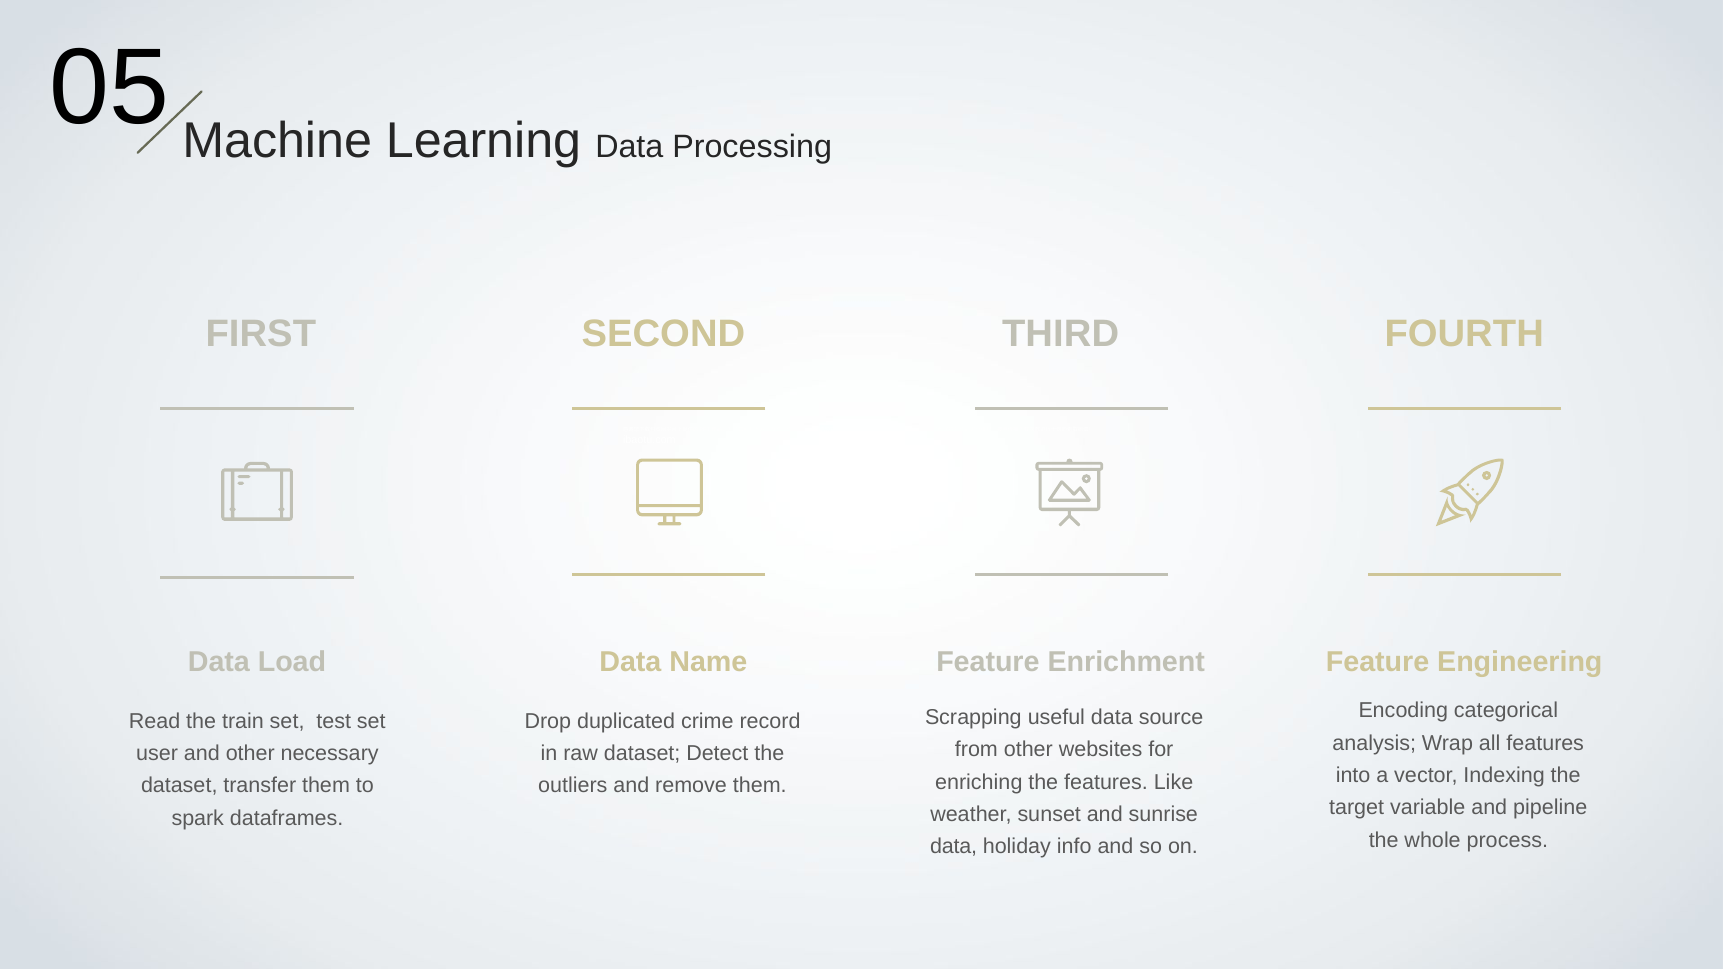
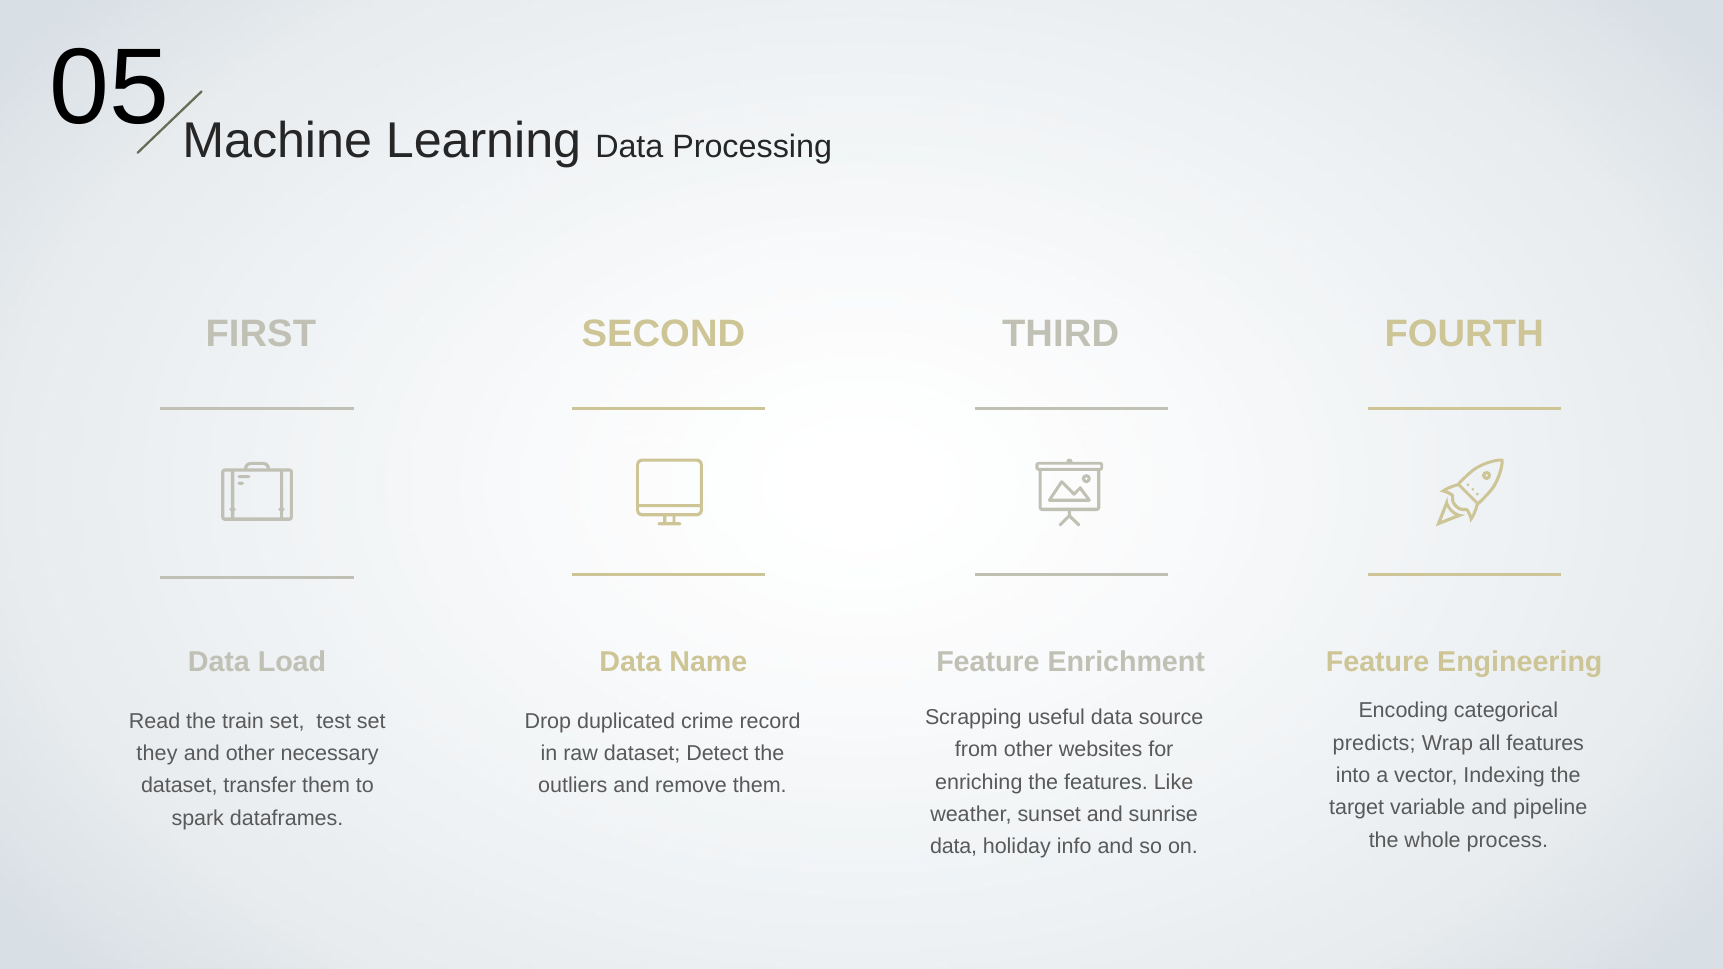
analysis: analysis -> predicts (1374, 743)
user: user -> they (157, 754)
